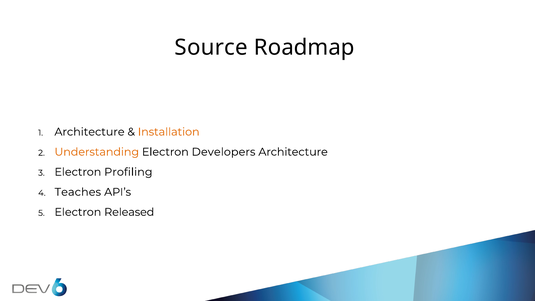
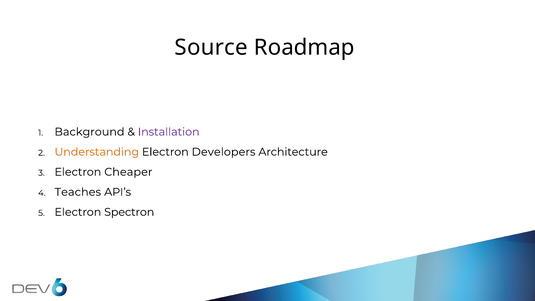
Architecture: Architecture -> Background (89, 132)
Installation colour: orange -> purple (169, 132)
Profiling: Profiling -> Cheaper (128, 172)
Released: Released -> Spectron (129, 212)
